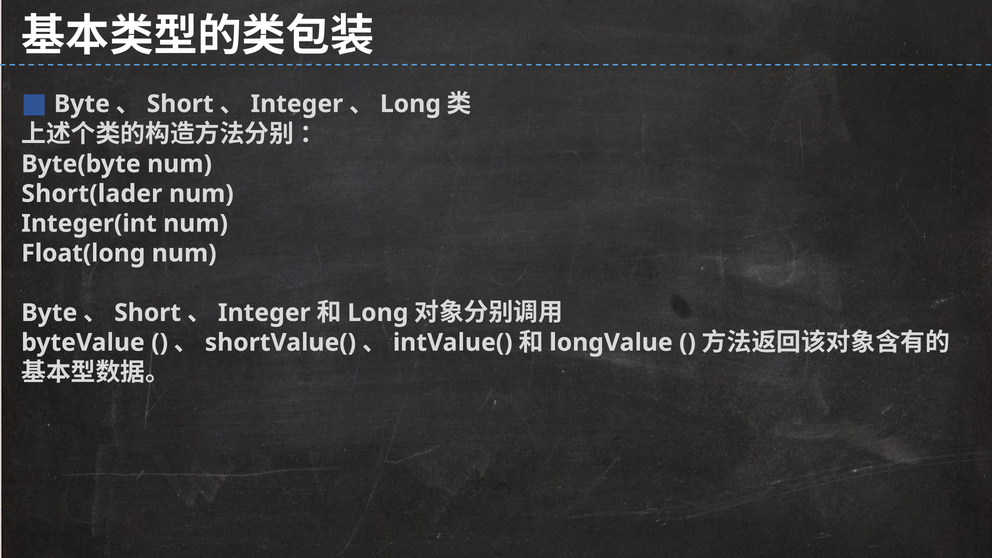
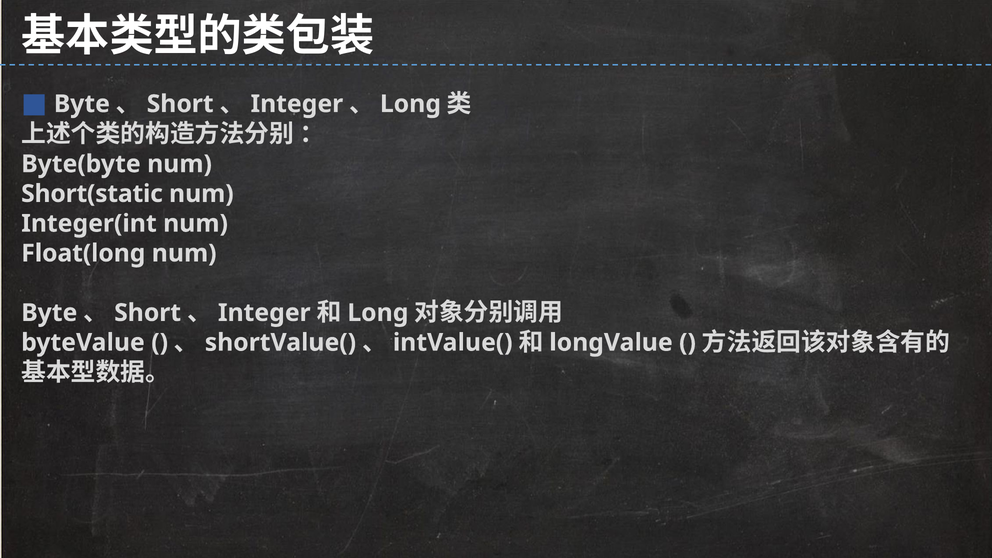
Short(lader: Short(lader -> Short(static (92, 194)
